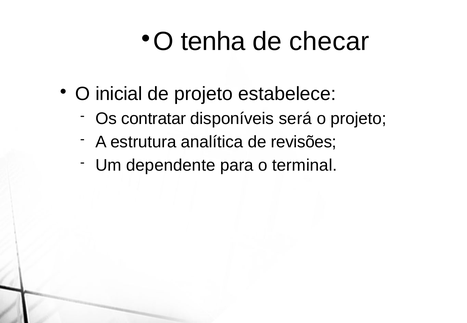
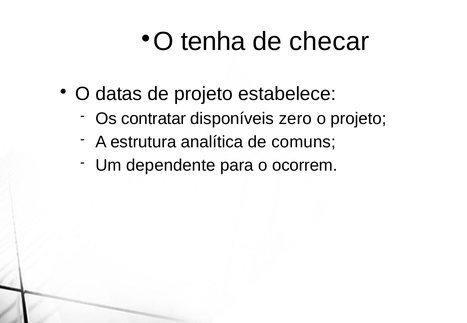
inicial: inicial -> datas (119, 94)
será: será -> zero (295, 119)
revisões: revisões -> comuns (304, 142)
terminal: terminal -> ocorrem (305, 165)
